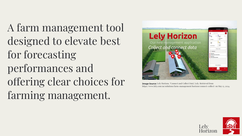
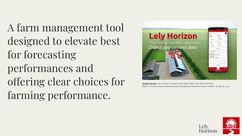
farming management: management -> performance (79, 96)
